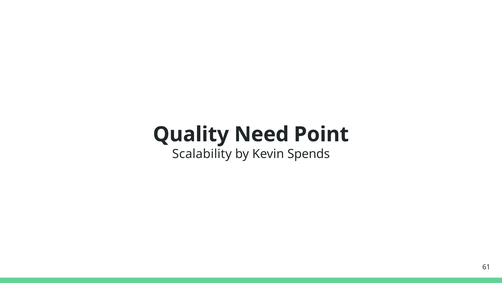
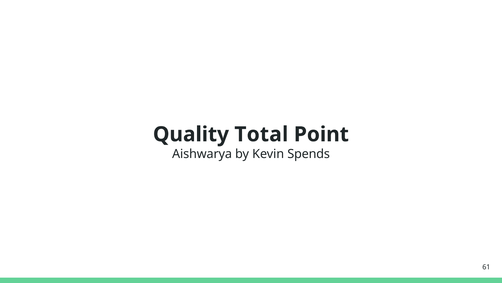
Need: Need -> Total (261, 134)
Scalability: Scalability -> Aishwarya (202, 154)
